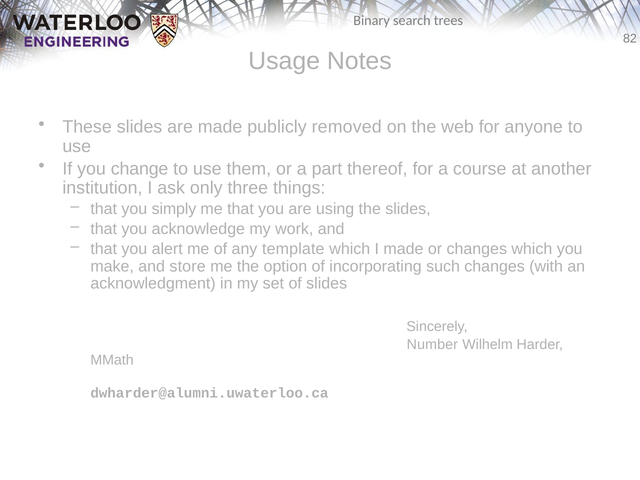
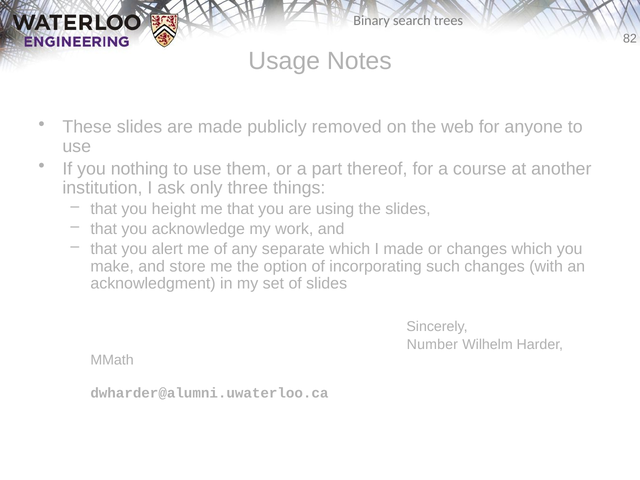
change: change -> nothing (140, 169)
simply: simply -> height (174, 209)
template: template -> separate (293, 249)
